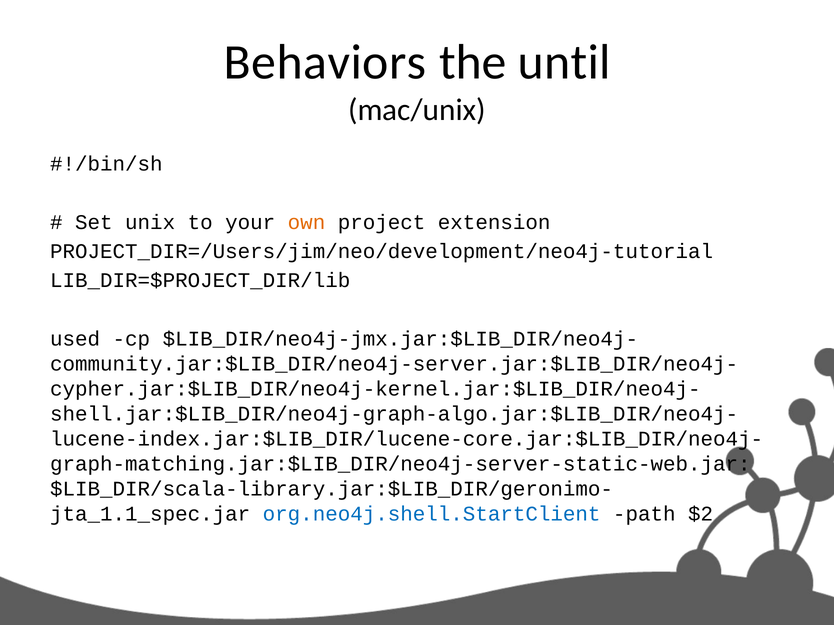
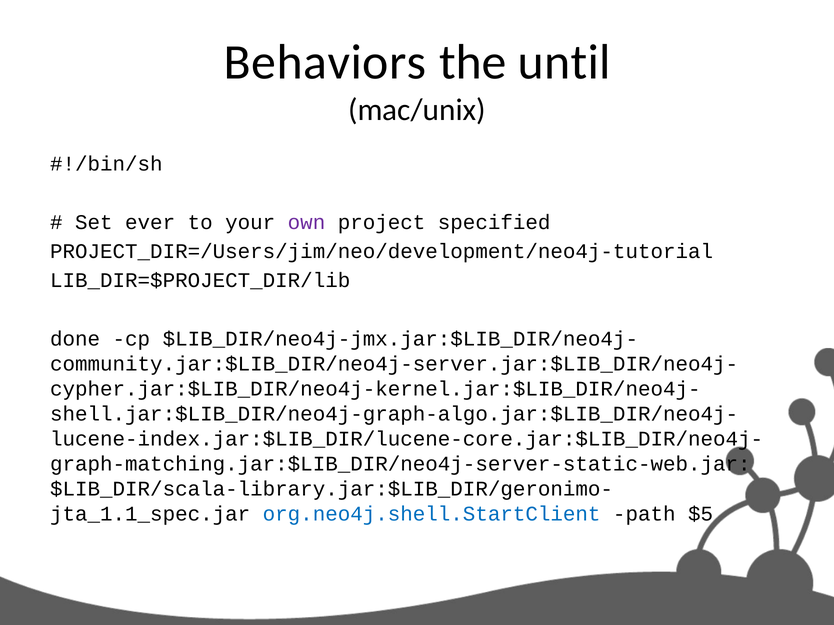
unix: unix -> ever (150, 222)
own colour: orange -> purple (306, 222)
extension: extension -> specified (494, 222)
used: used -> done (75, 339)
$2: $2 -> $5 (701, 514)
